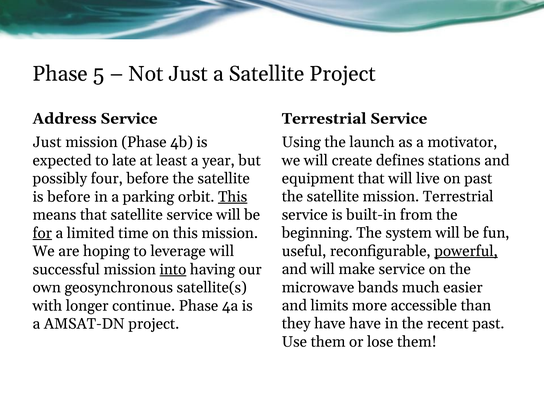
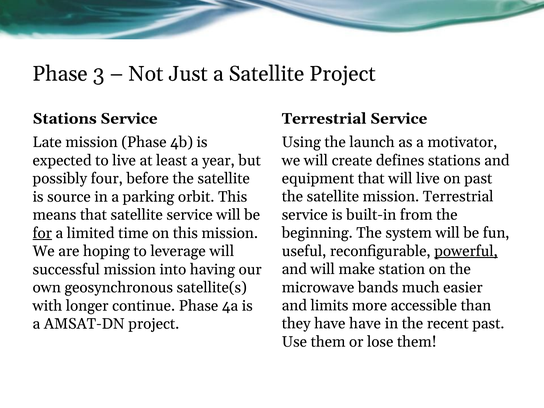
5: 5 -> 3 (99, 74)
Address: Address -> Stations (65, 119)
Just: Just -> Late (47, 142)
to late: late -> live (124, 160)
is before: before -> source (69, 197)
This underline: present -> none (233, 197)
make service: service -> station (402, 269)
into underline: present -> none (173, 269)
